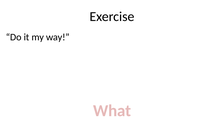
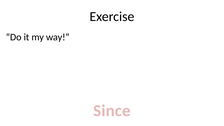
What: What -> Since (112, 111)
